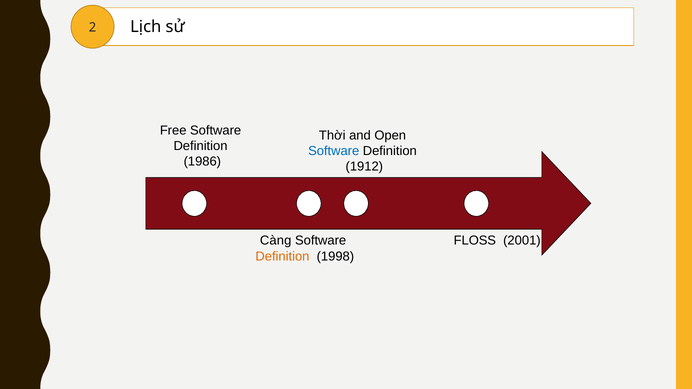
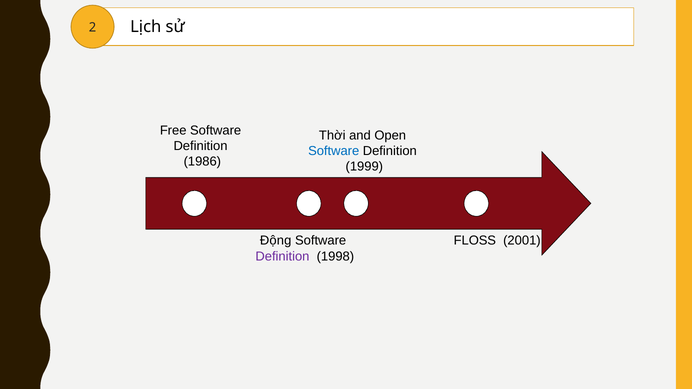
1912: 1912 -> 1999 (364, 167)
Càng: Càng -> Động (276, 241)
Definition colour: orange -> purple (282, 256)
